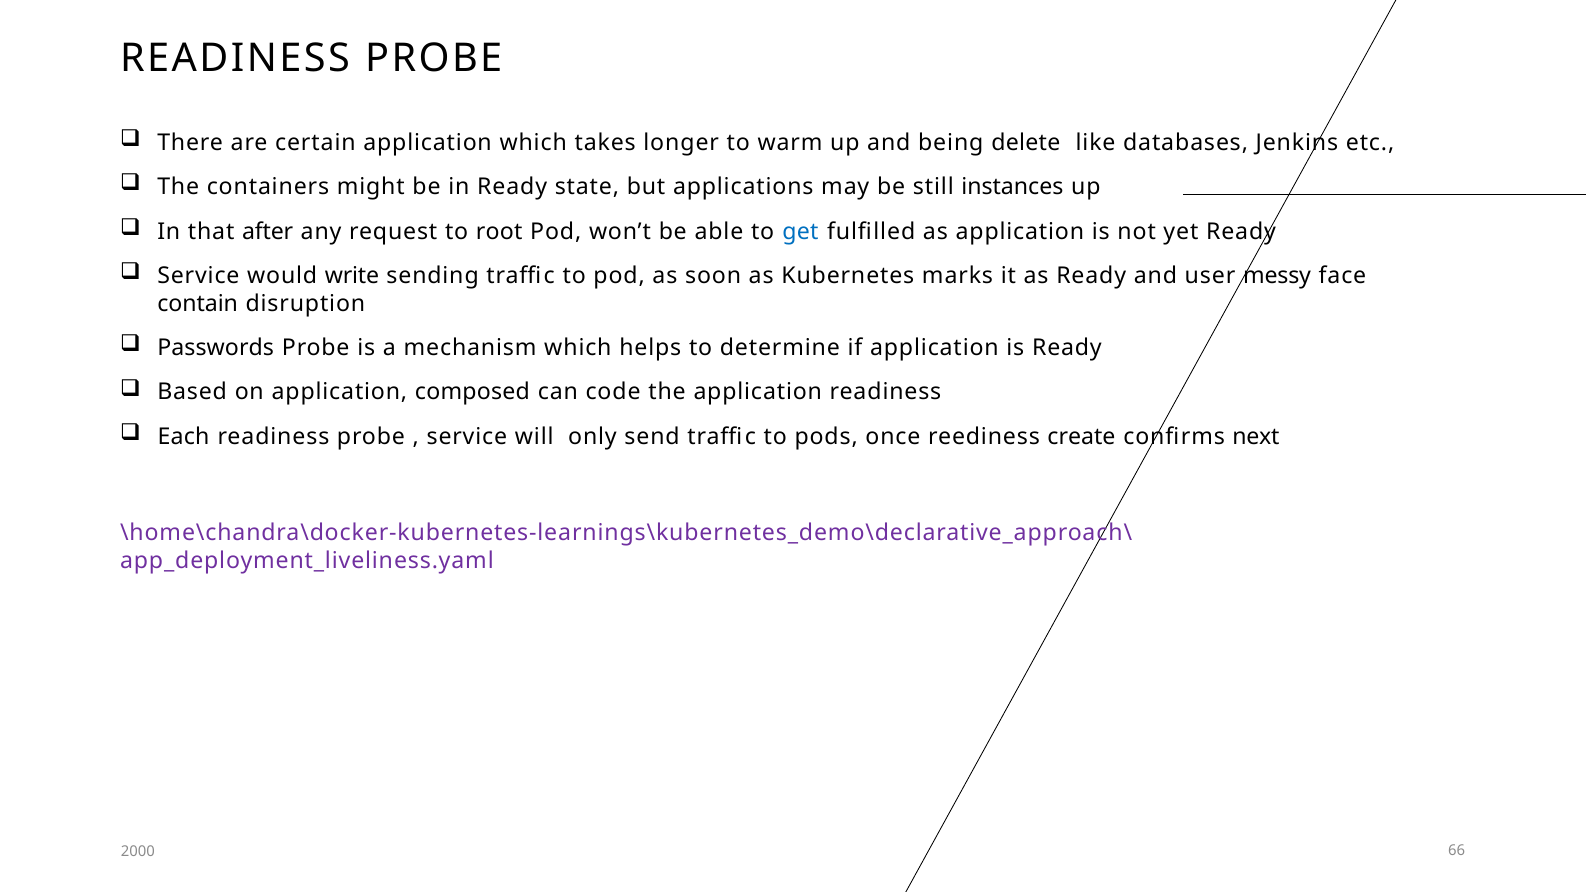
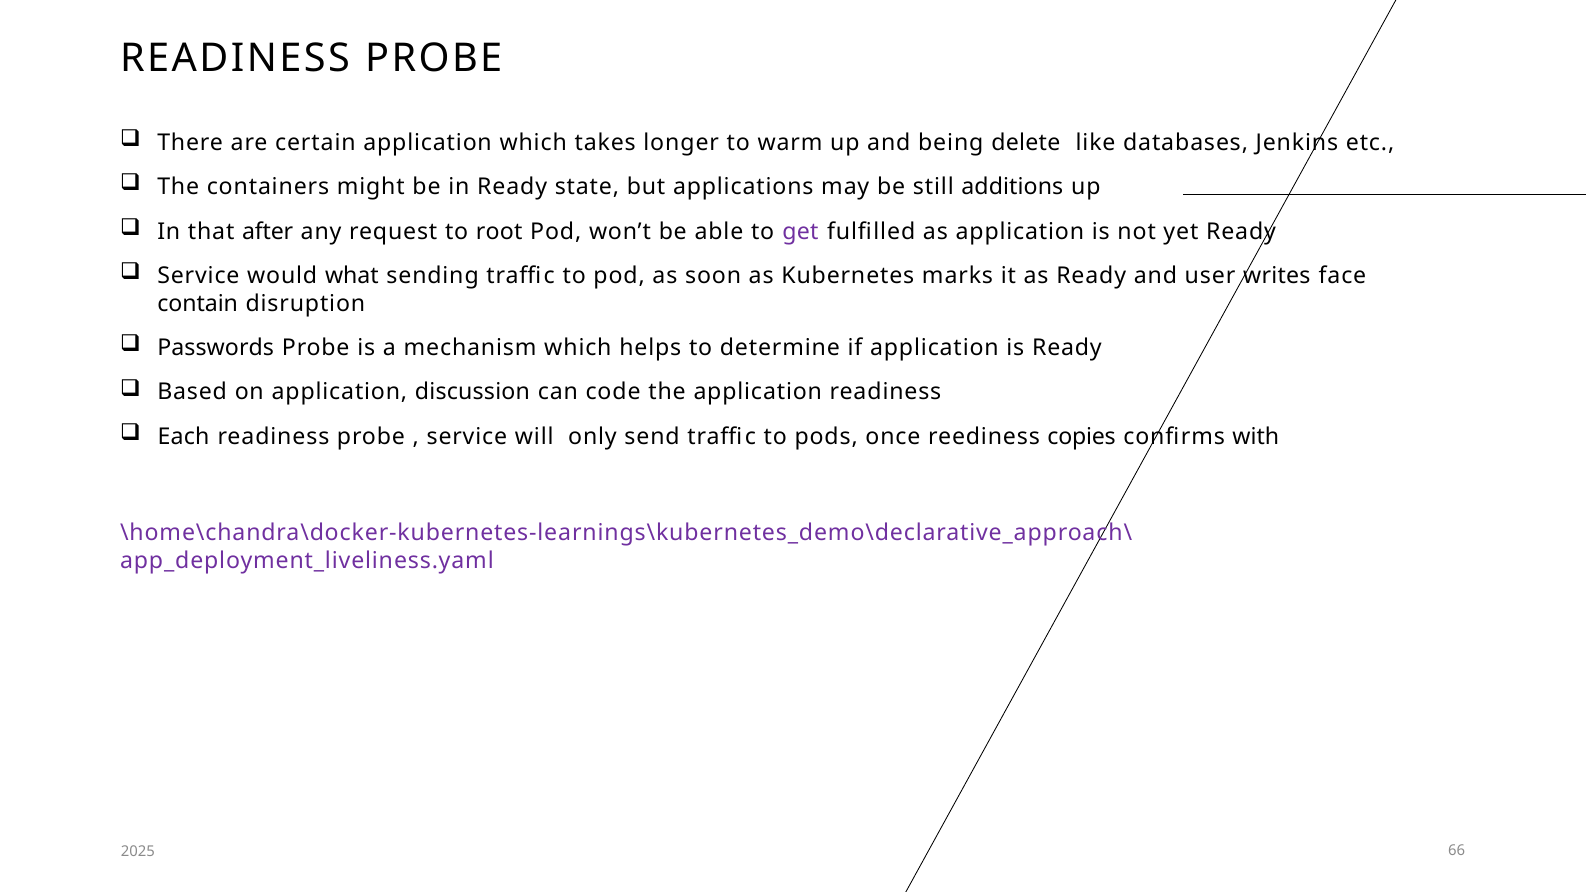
instances: instances -> additions (1012, 187)
get colour: blue -> purple (801, 231)
write: write -> what (352, 276)
messy: messy -> writes (1277, 276)
composed: composed -> discussion (472, 392)
create: create -> copies (1082, 437)
next: next -> with (1256, 437)
2000: 2000 -> 2025 (138, 852)
